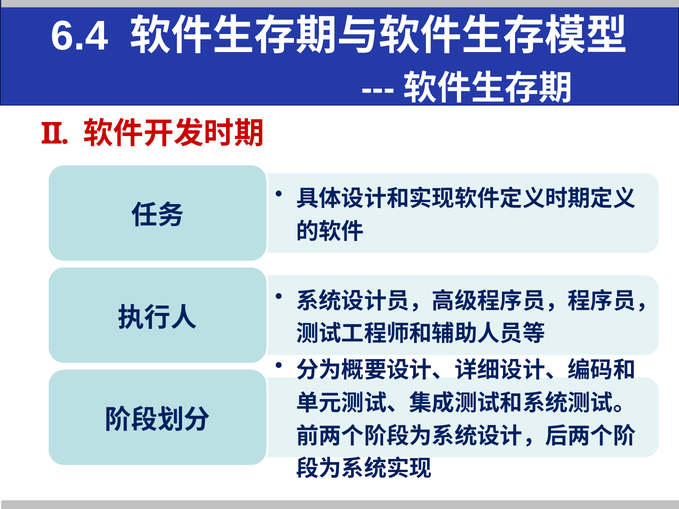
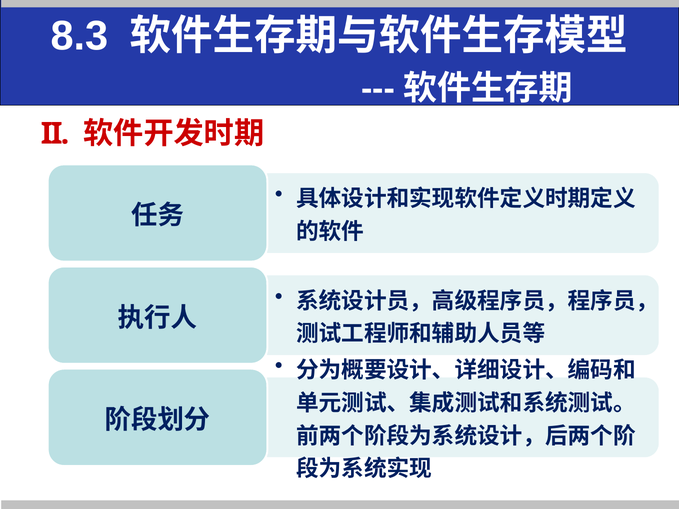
6.4: 6.4 -> 8.3 (79, 36)
